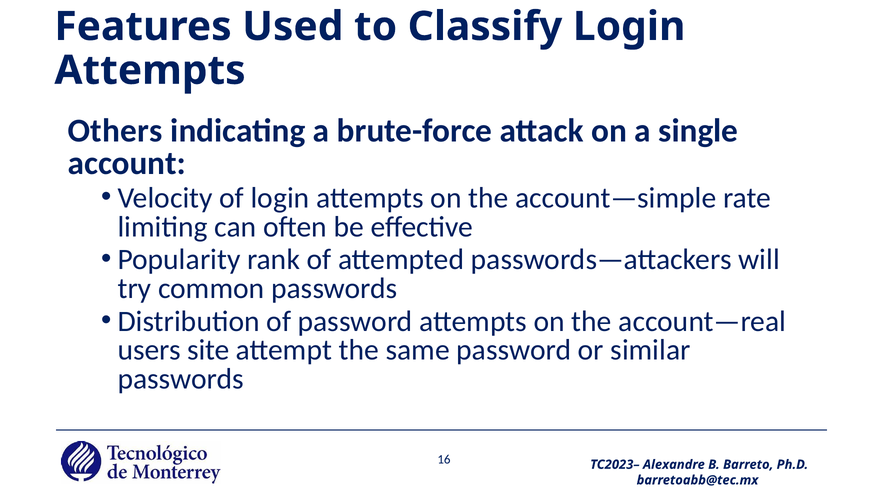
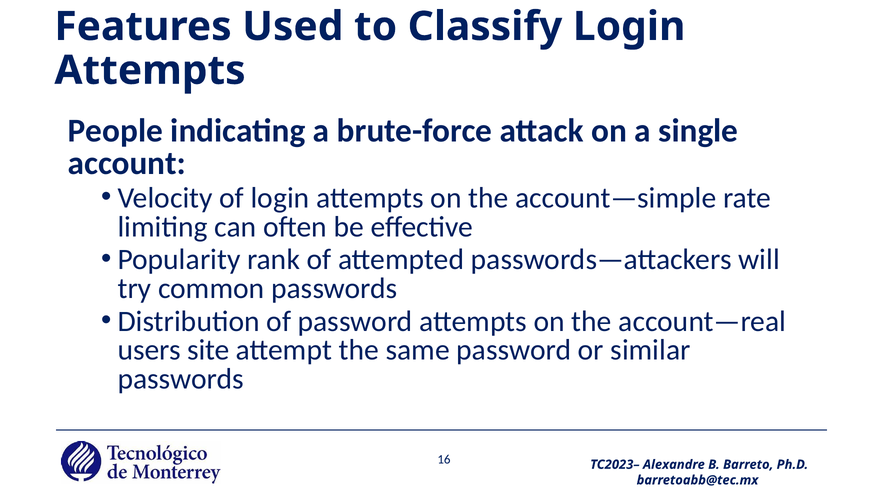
Others: Others -> People (115, 131)
